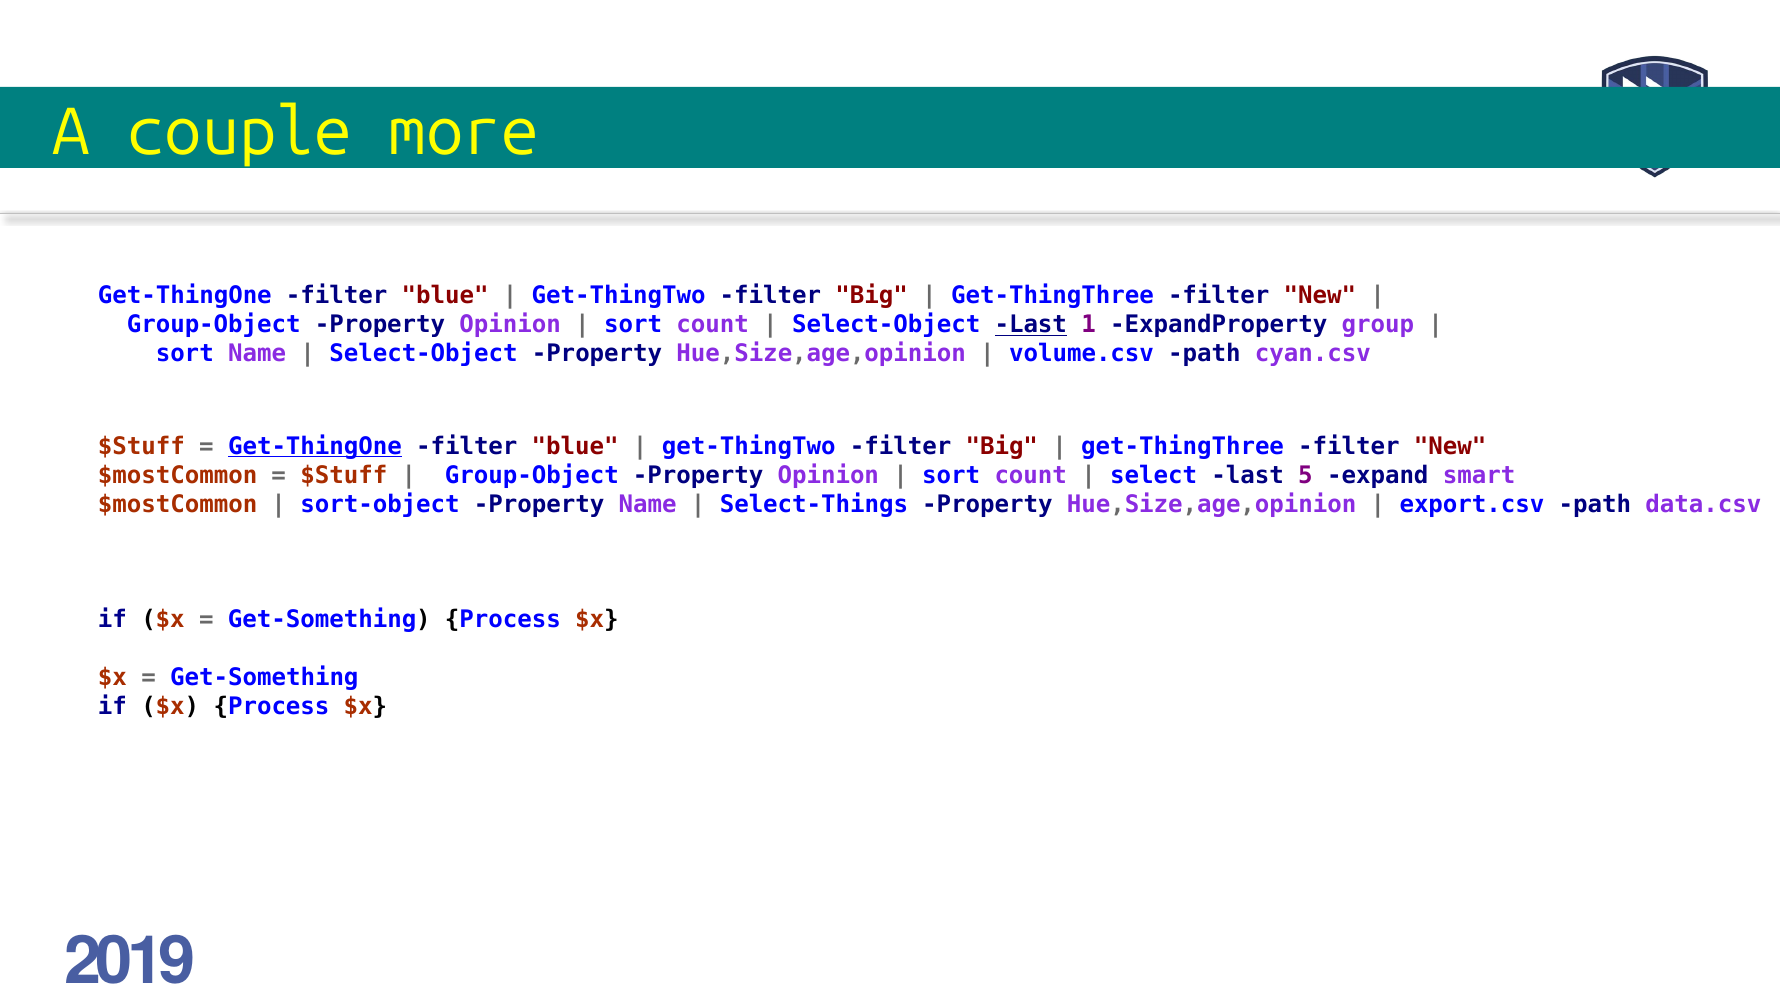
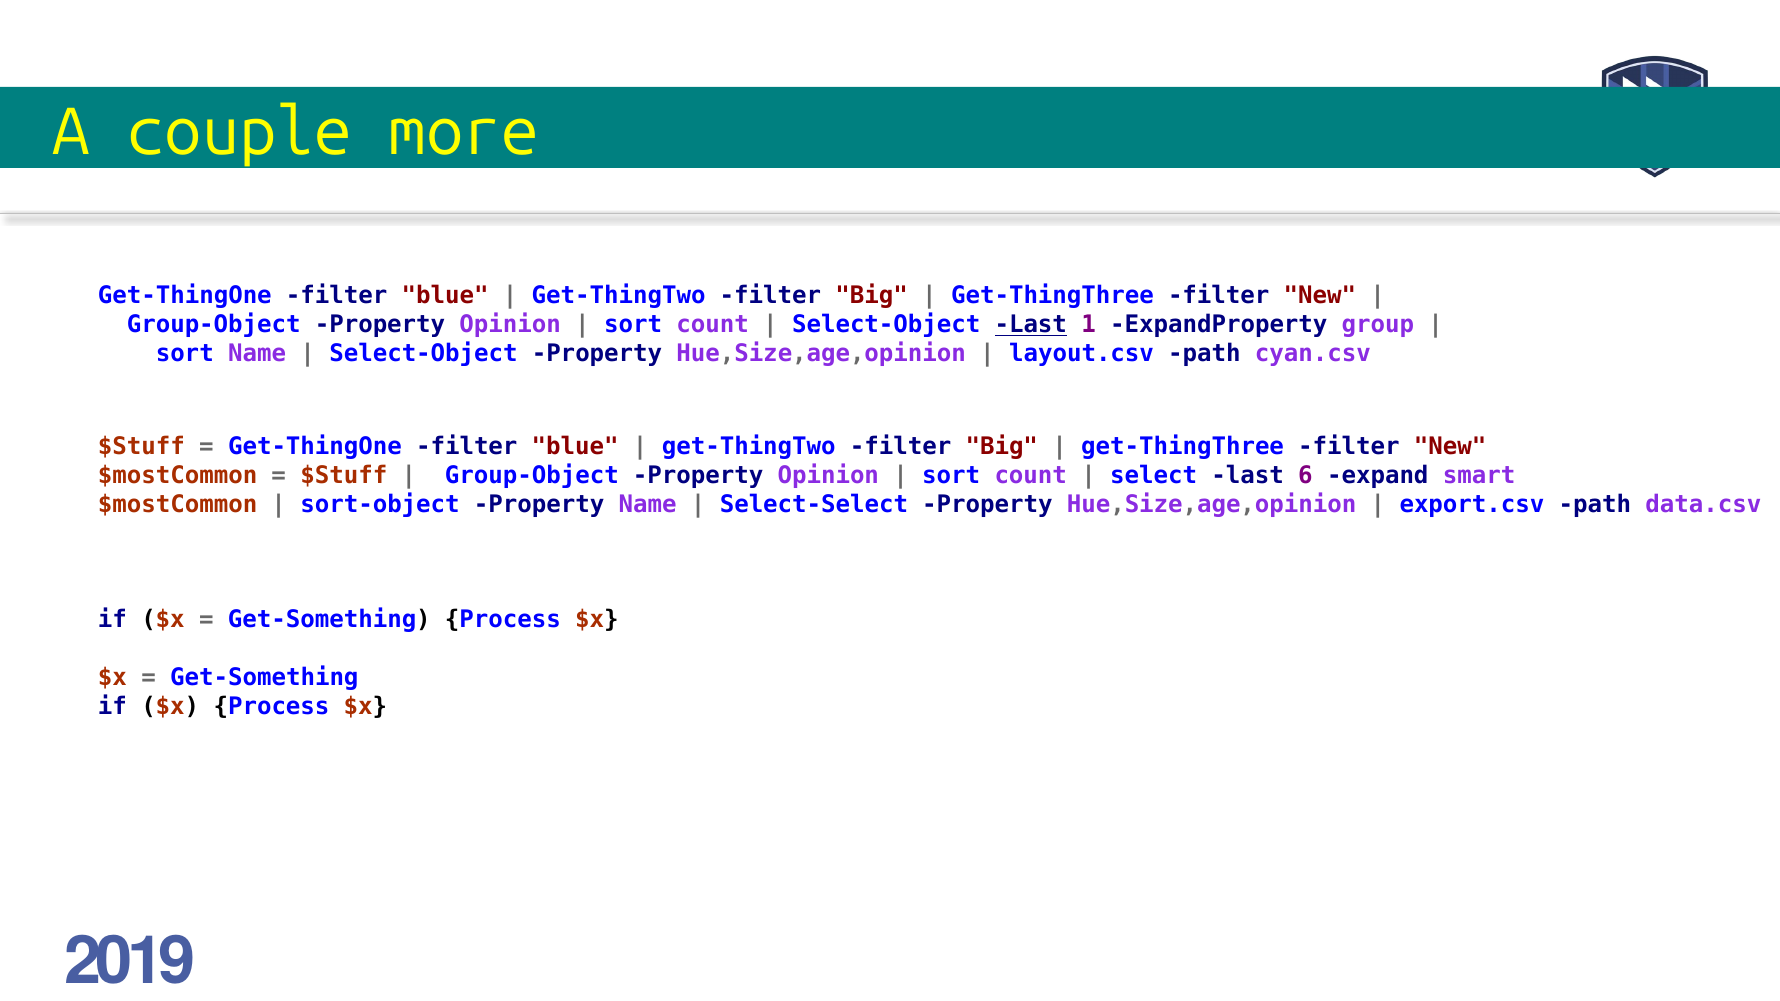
volume.csv: volume.csv -> layout.csv (1082, 354)
Get-ThingOne underline: present -> none (315, 446)
5: 5 -> 6 (1305, 475)
Select-Things: Select-Things -> Select-Select (814, 504)
